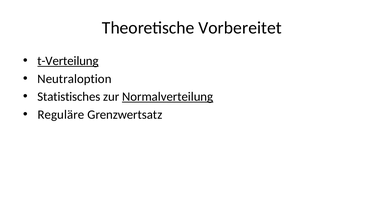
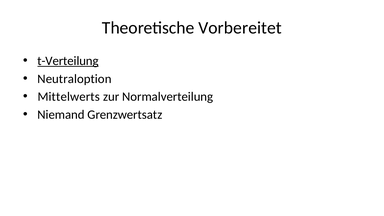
Statistisches: Statistisches -> Mittelwerts (69, 97)
Normalverteilung underline: present -> none (168, 97)
Reguläre: Reguläre -> Niemand (61, 115)
